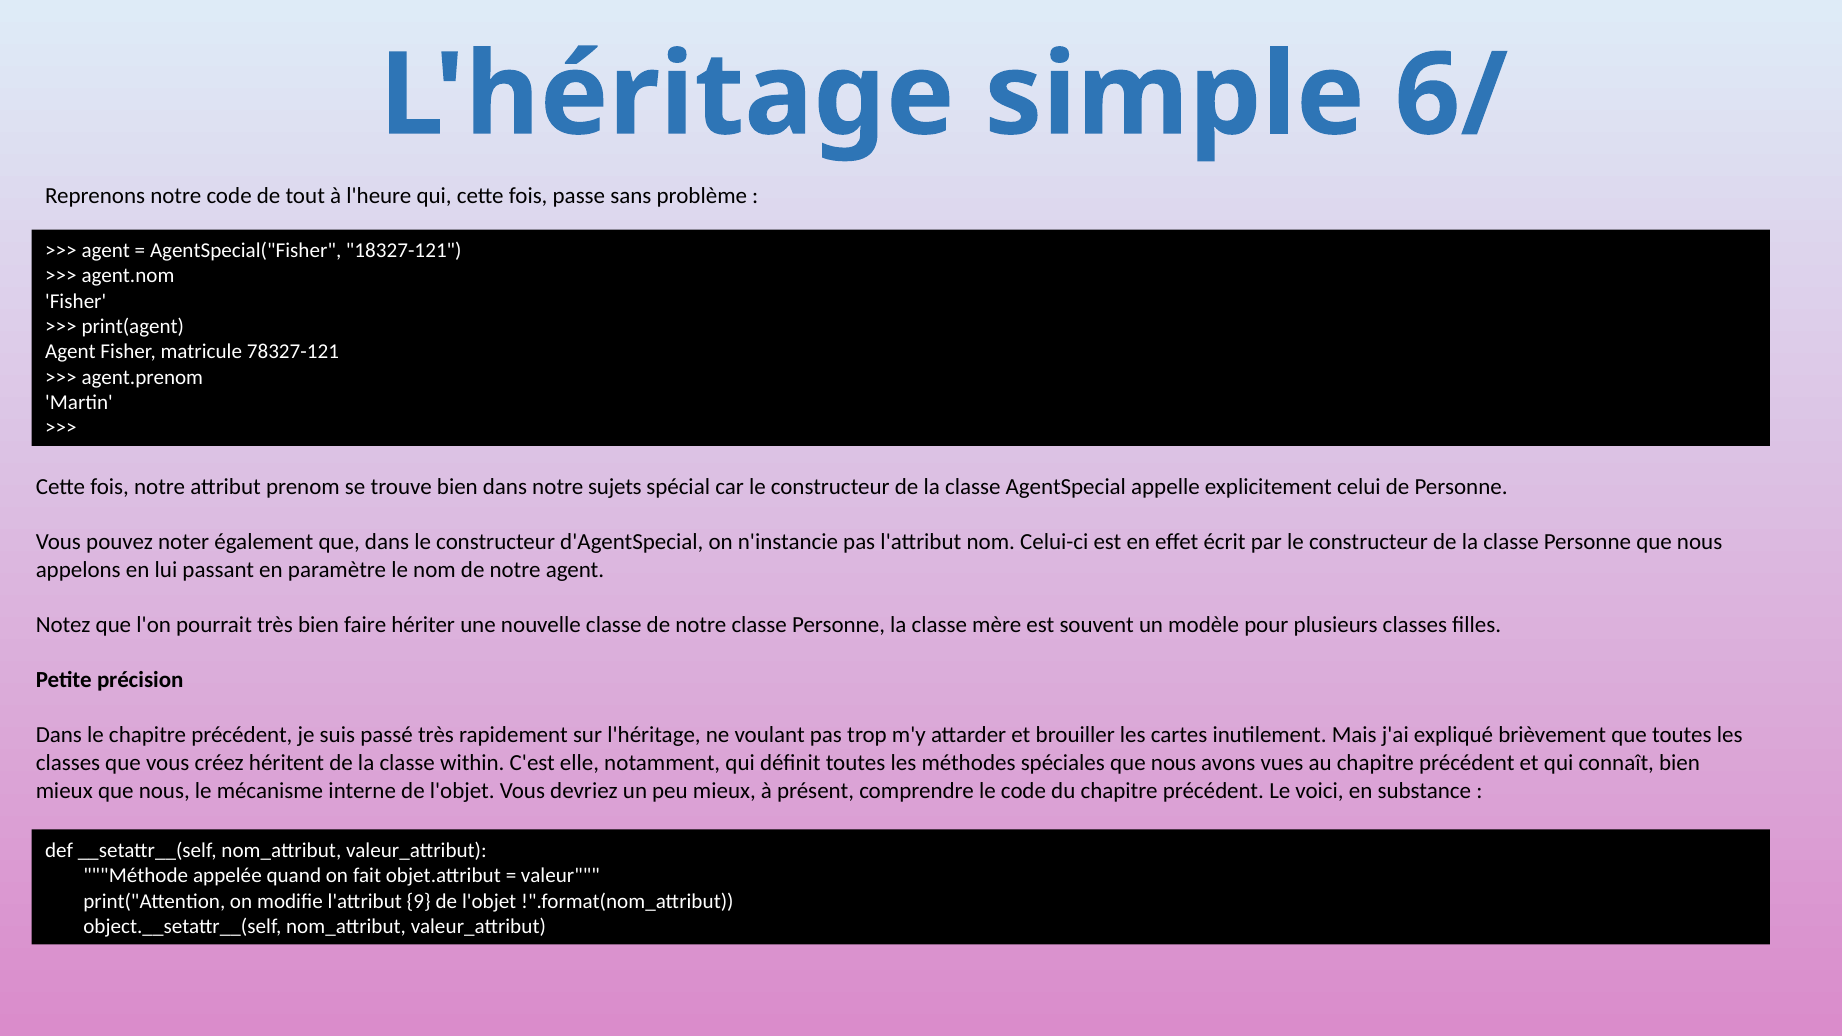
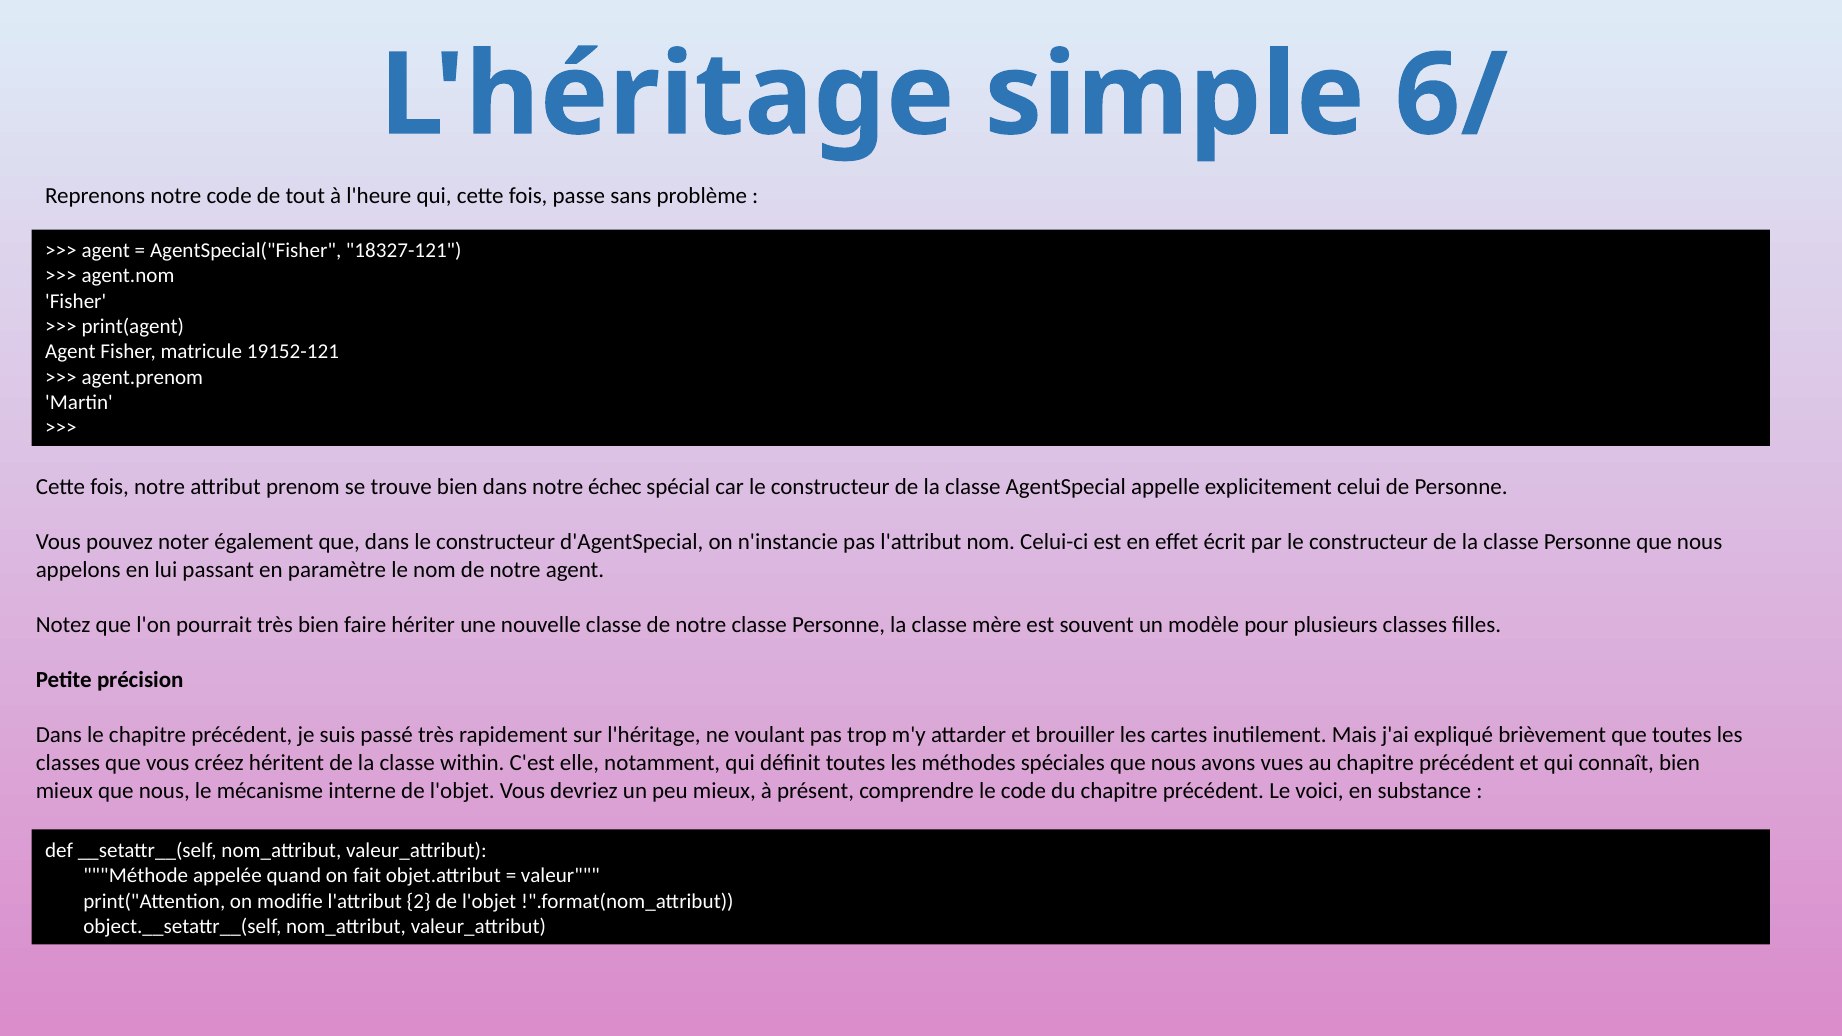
78327-121: 78327-121 -> 19152-121 (293, 352)
sujets: sujets -> échec (615, 487)
9: 9 -> 2 (419, 901)
